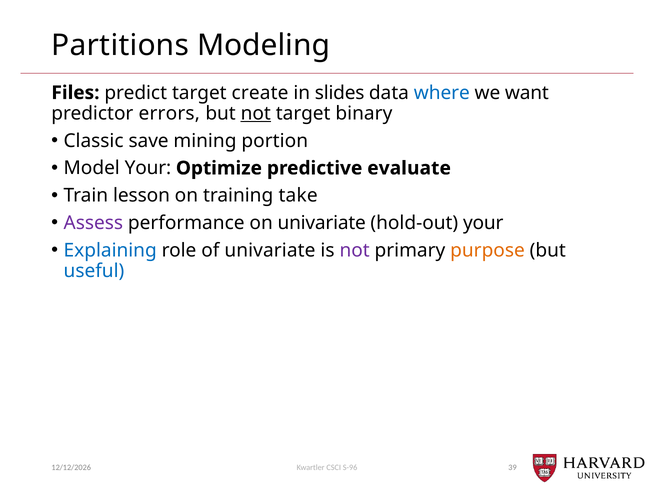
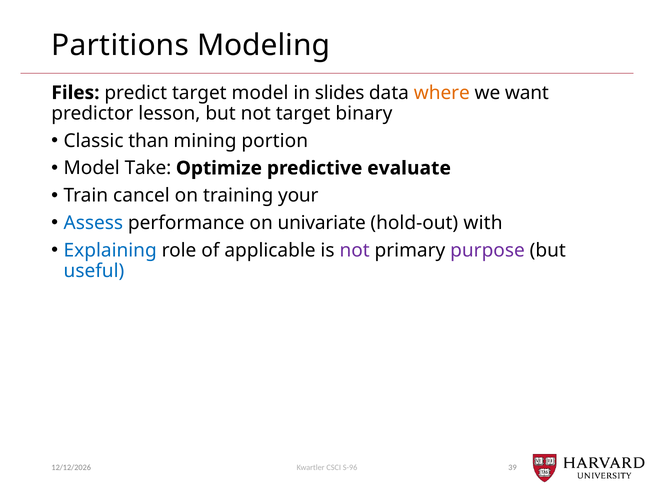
target create: create -> model (260, 93)
where colour: blue -> orange (442, 93)
errors: errors -> lesson (169, 113)
not underline: present -> none (256, 113)
save: save -> than (149, 141)
Model Your: Your -> Take (148, 168)
lesson: lesson -> cancel (141, 196)
take: take -> your (298, 196)
Assess colour: purple -> blue (93, 223)
hold-out your: your -> with (483, 223)
of univariate: univariate -> applicable (270, 251)
purpose colour: orange -> purple (488, 251)
